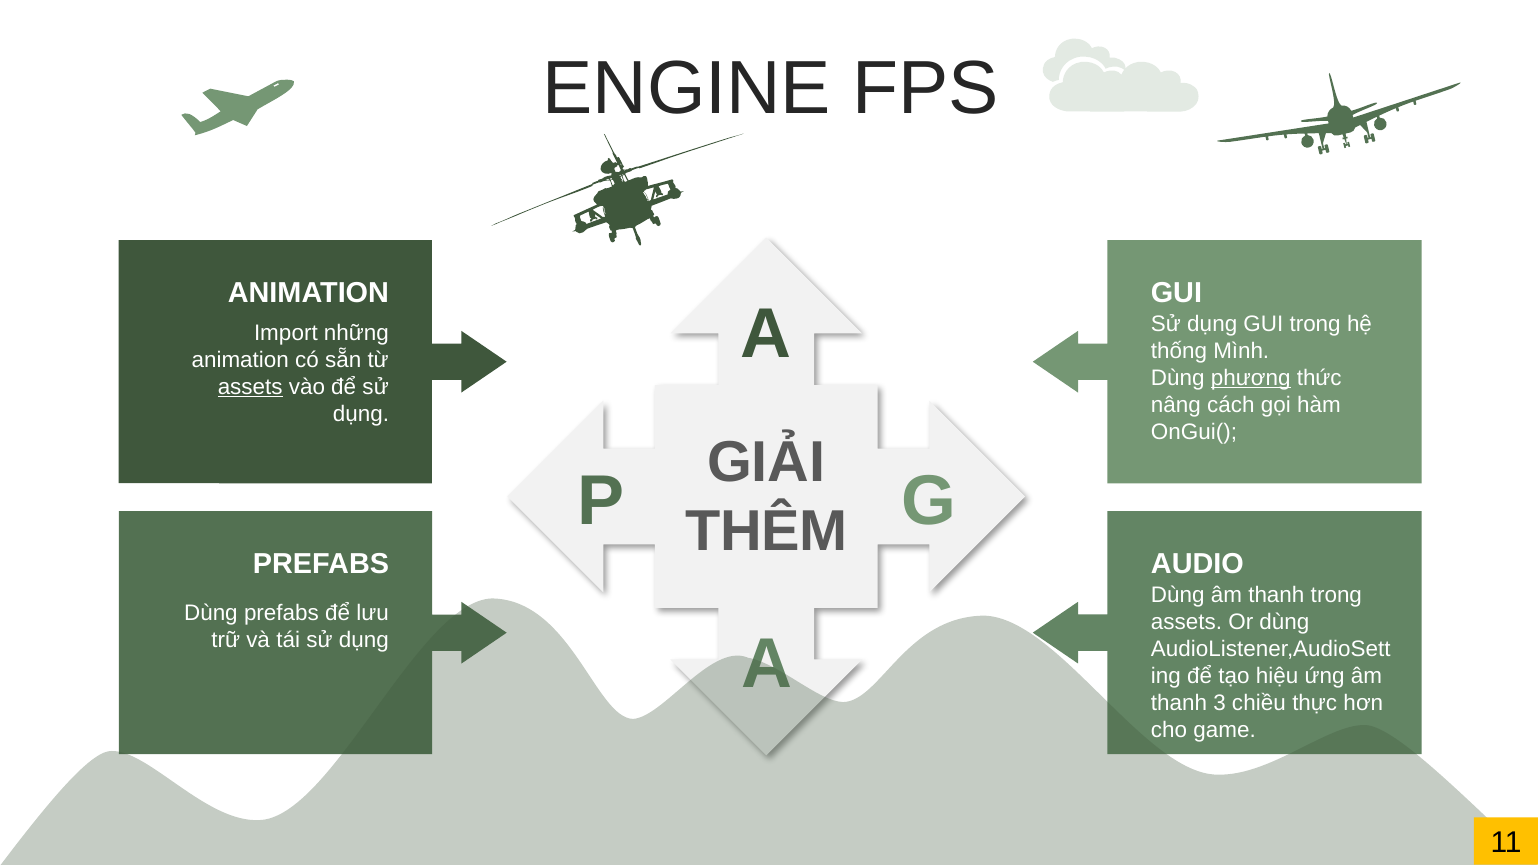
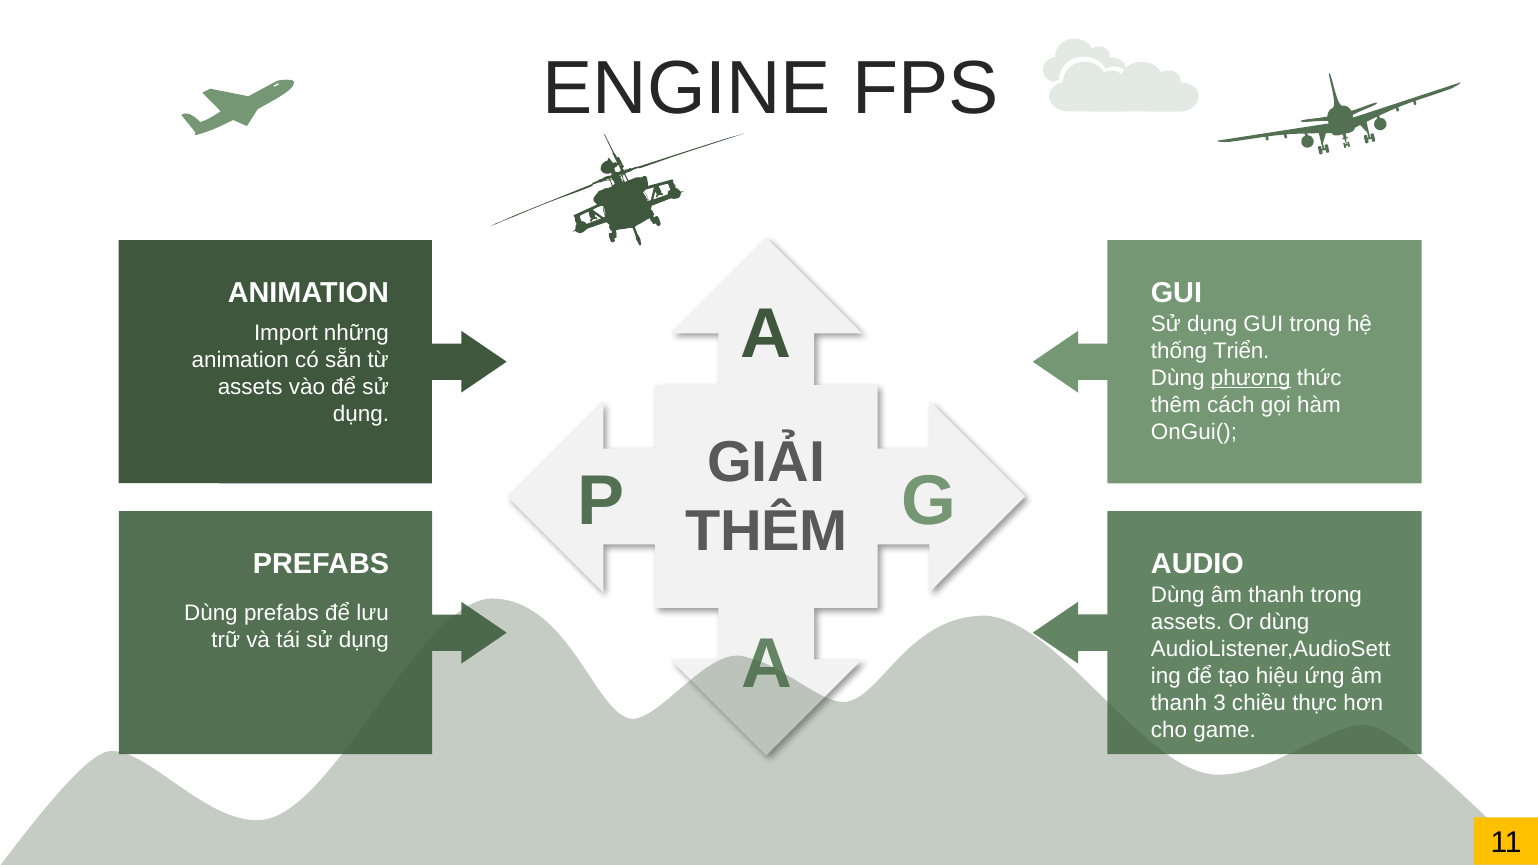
Mình: Mình -> Triển (1241, 351)
assets underline: present -> none (250, 387)
nâng: nâng -> thêm (1176, 405)
